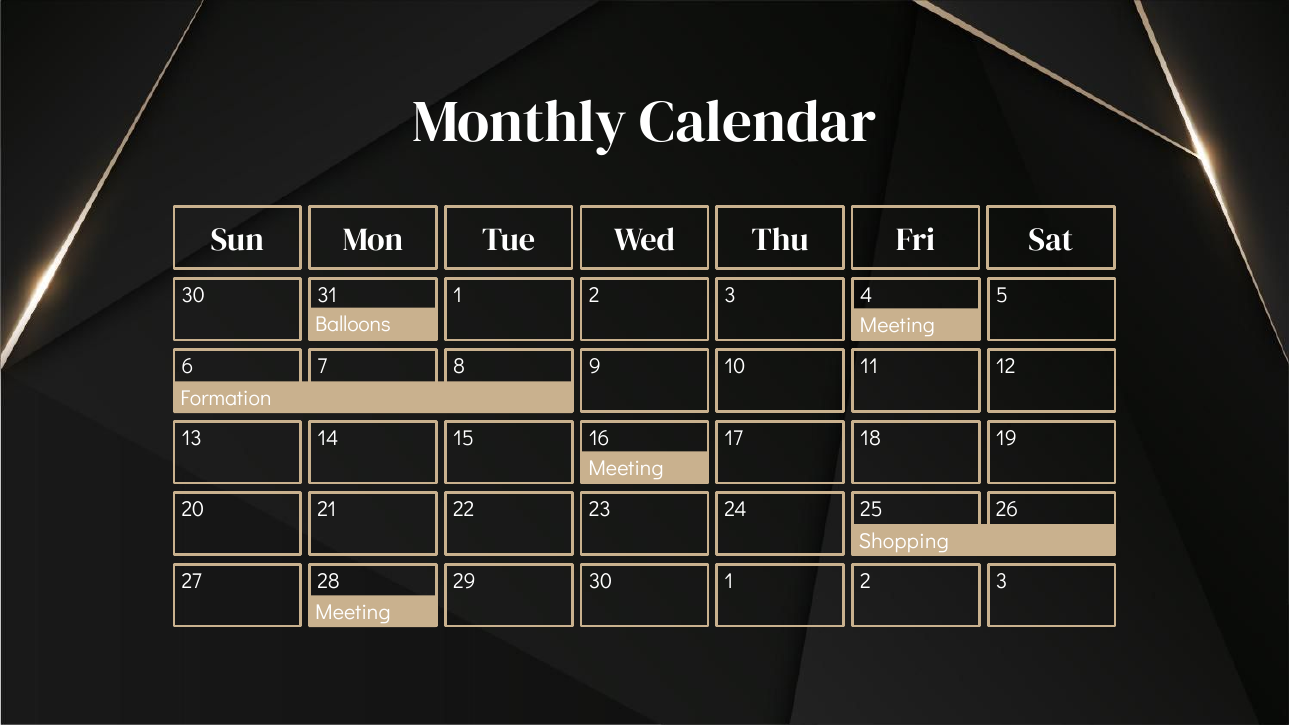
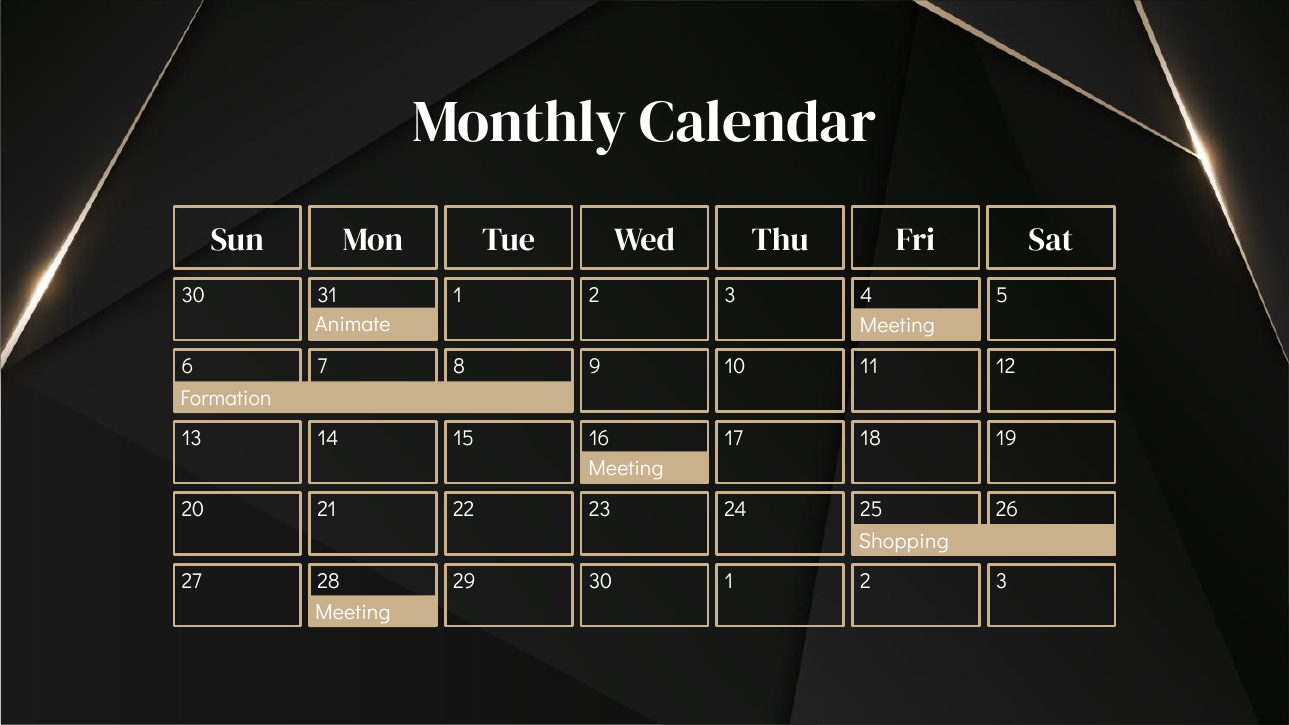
Balloons: Balloons -> Animate (353, 325)
